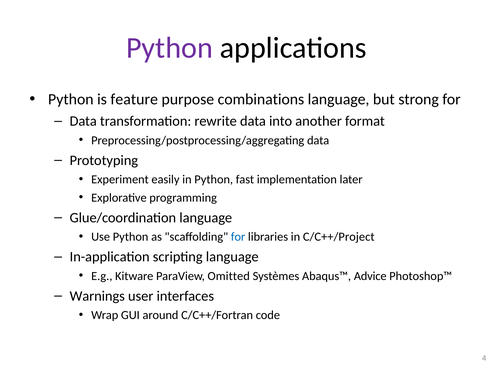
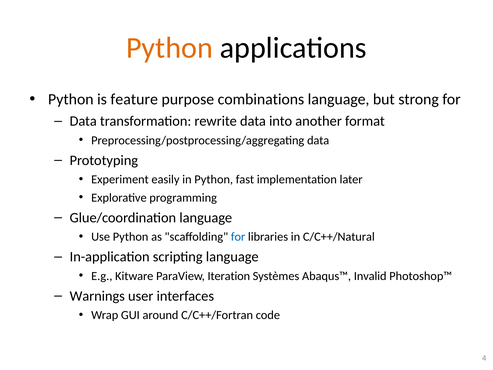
Python colour: purple -> orange (169, 48)
C/C++/Project: C/C++/Project -> C/C++/Natural (339, 237)
Omitted: Omitted -> Iteration (229, 276)
Advice: Advice -> Invalid (370, 276)
